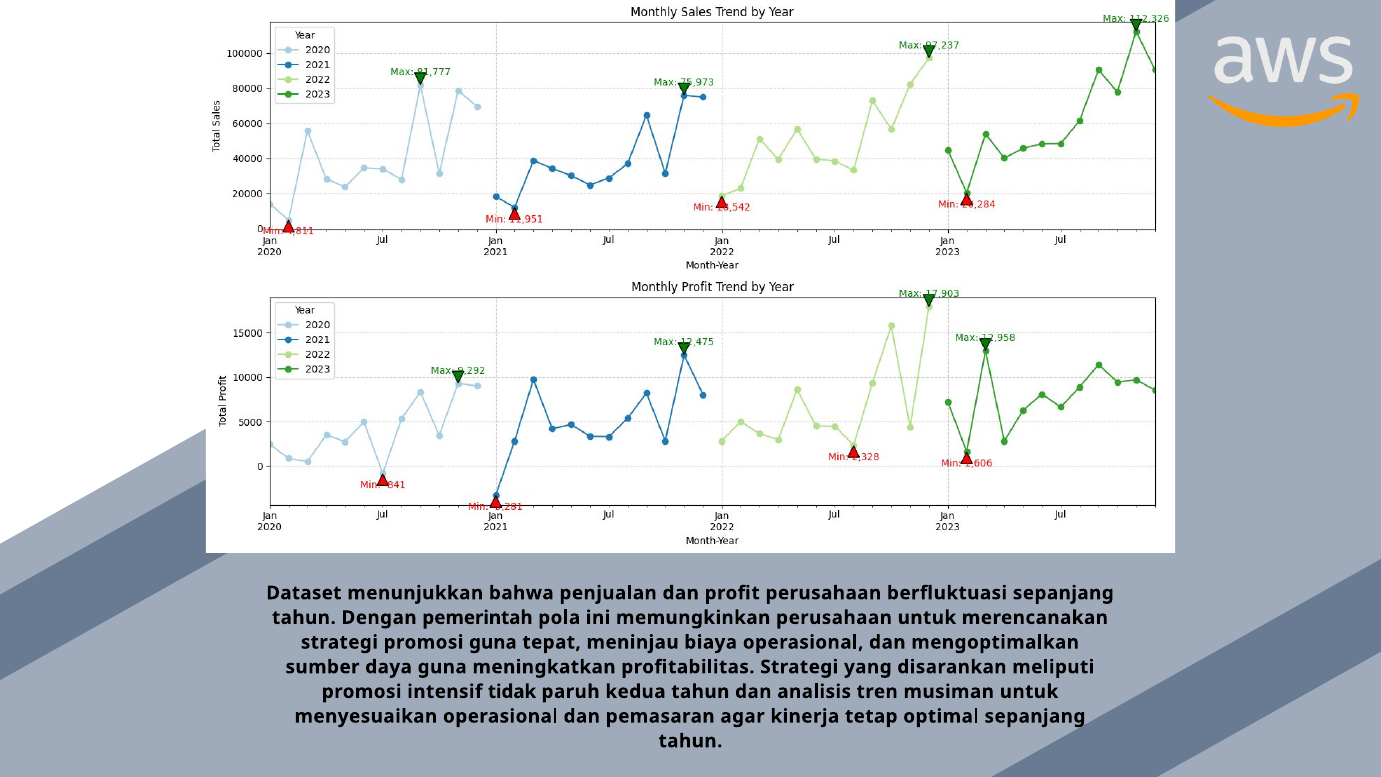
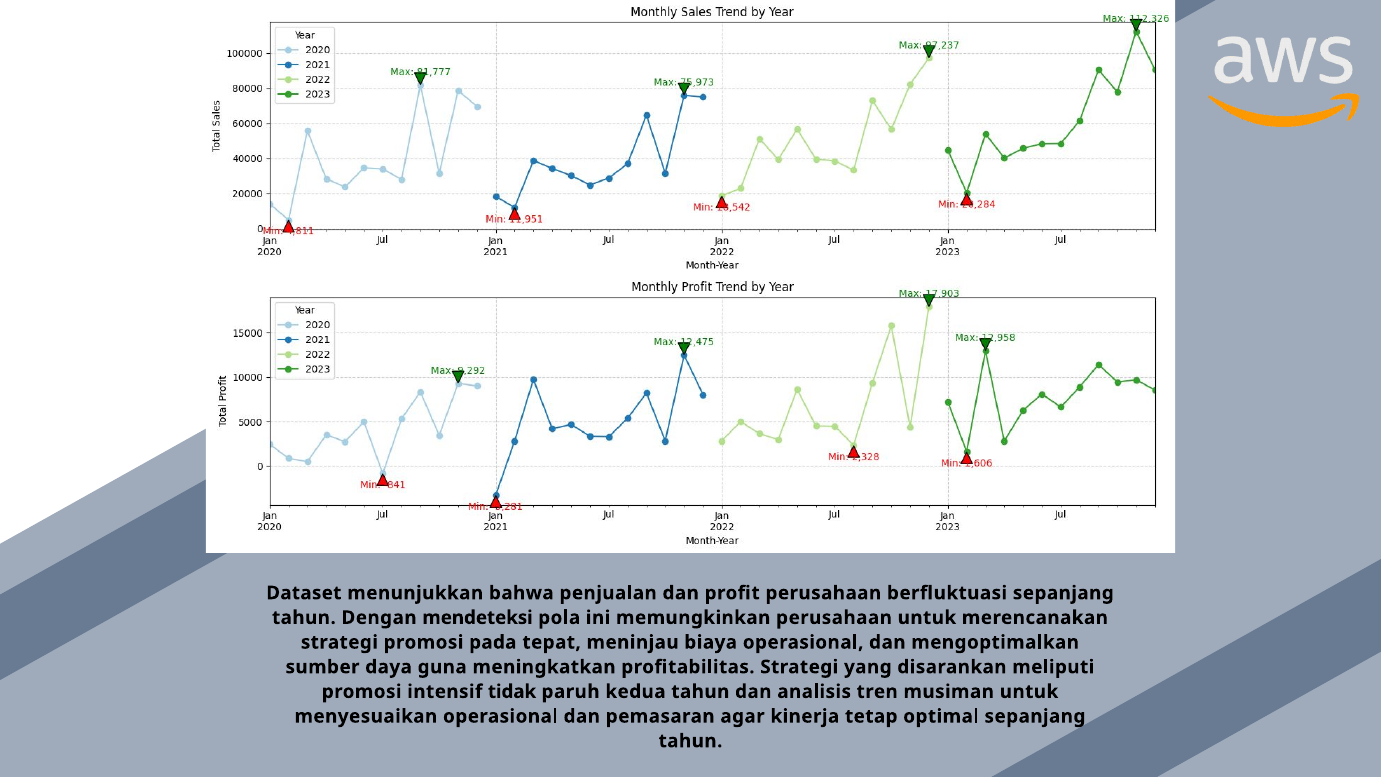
pemerintah: pemerintah -> mendeteksi (478, 618)
promosi guna: guna -> pada (493, 642)
